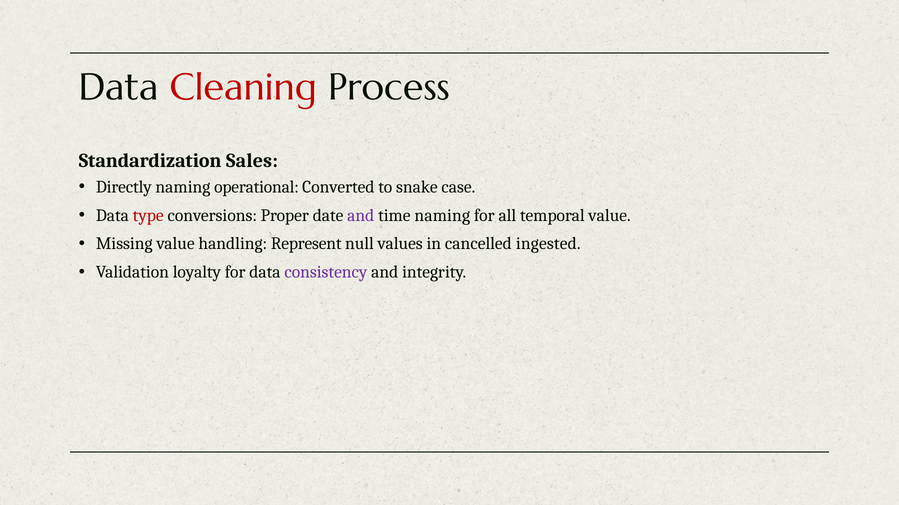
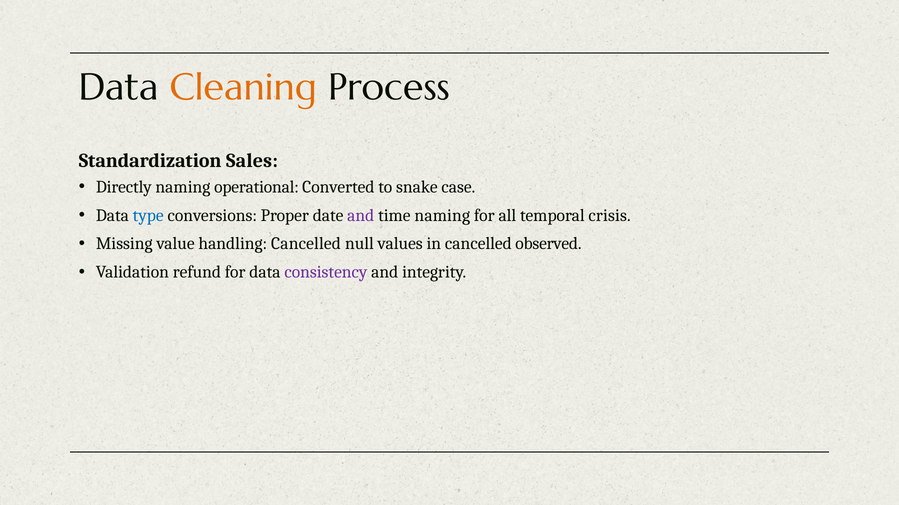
Cleaning colour: red -> orange (243, 88)
type colour: red -> blue (148, 216)
temporal value: value -> crisis (610, 216)
handling Represent: Represent -> Cancelled (306, 244)
ingested: ingested -> observed (548, 244)
loyalty: loyalty -> refund (197, 273)
